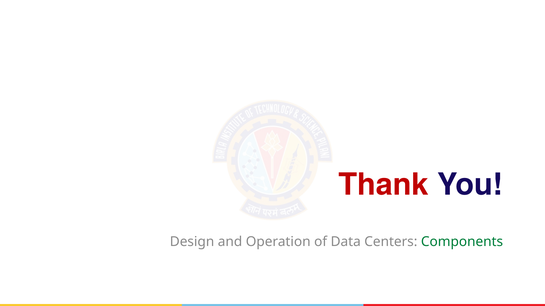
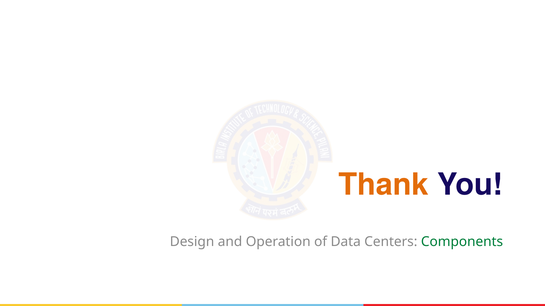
Thank colour: red -> orange (384, 185)
